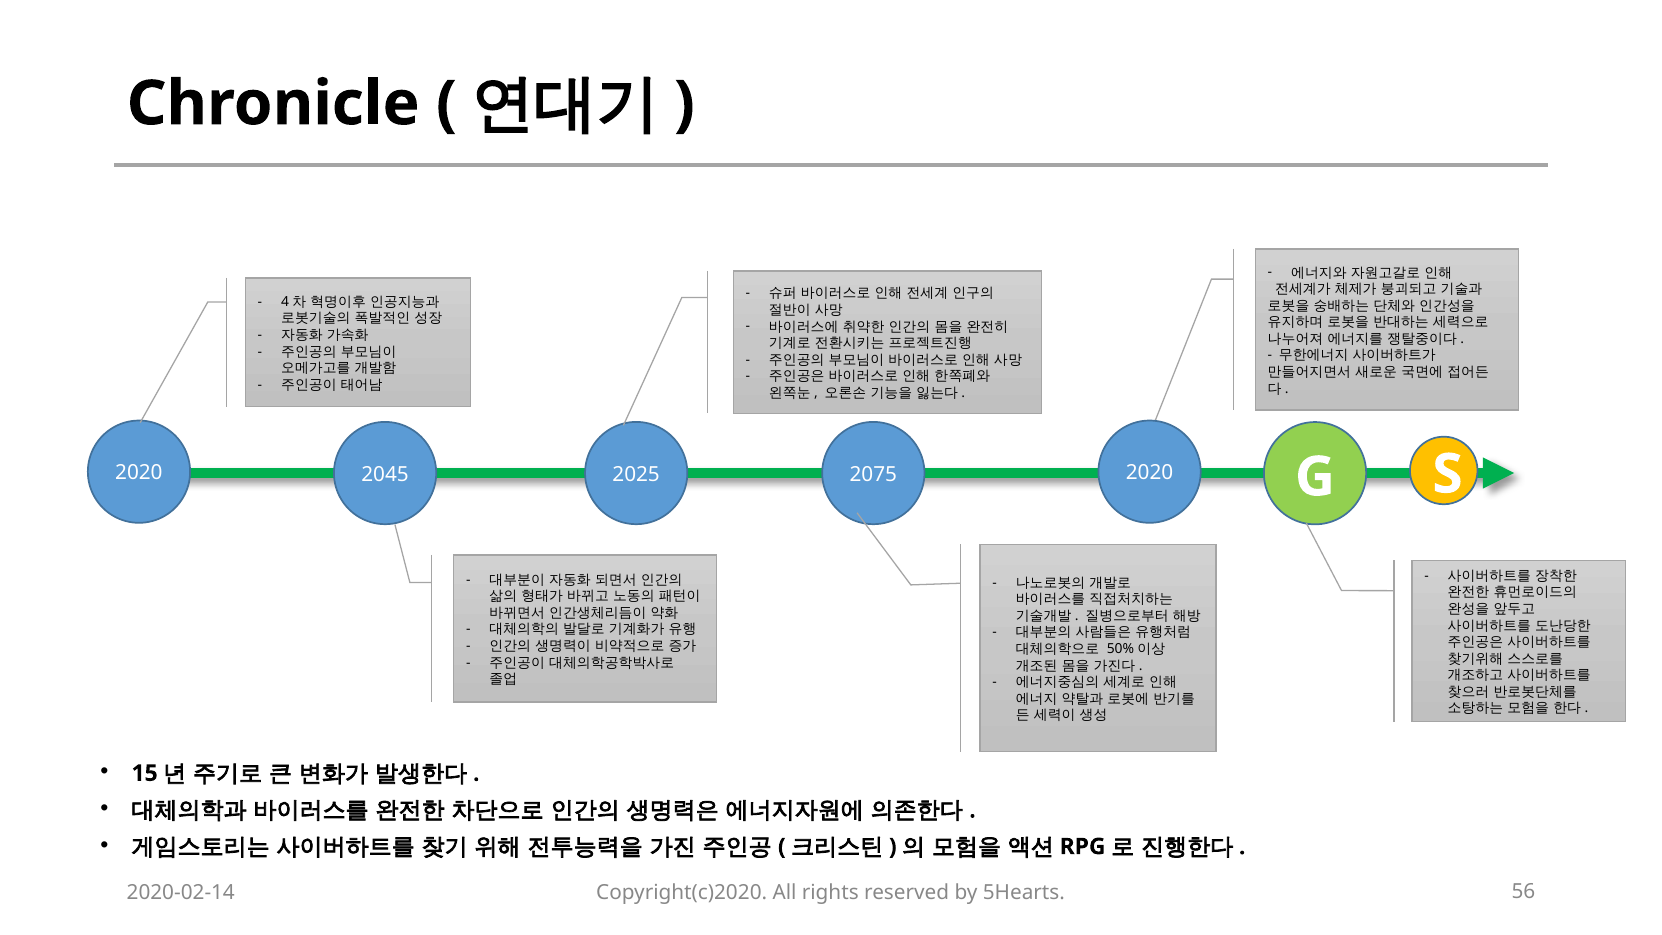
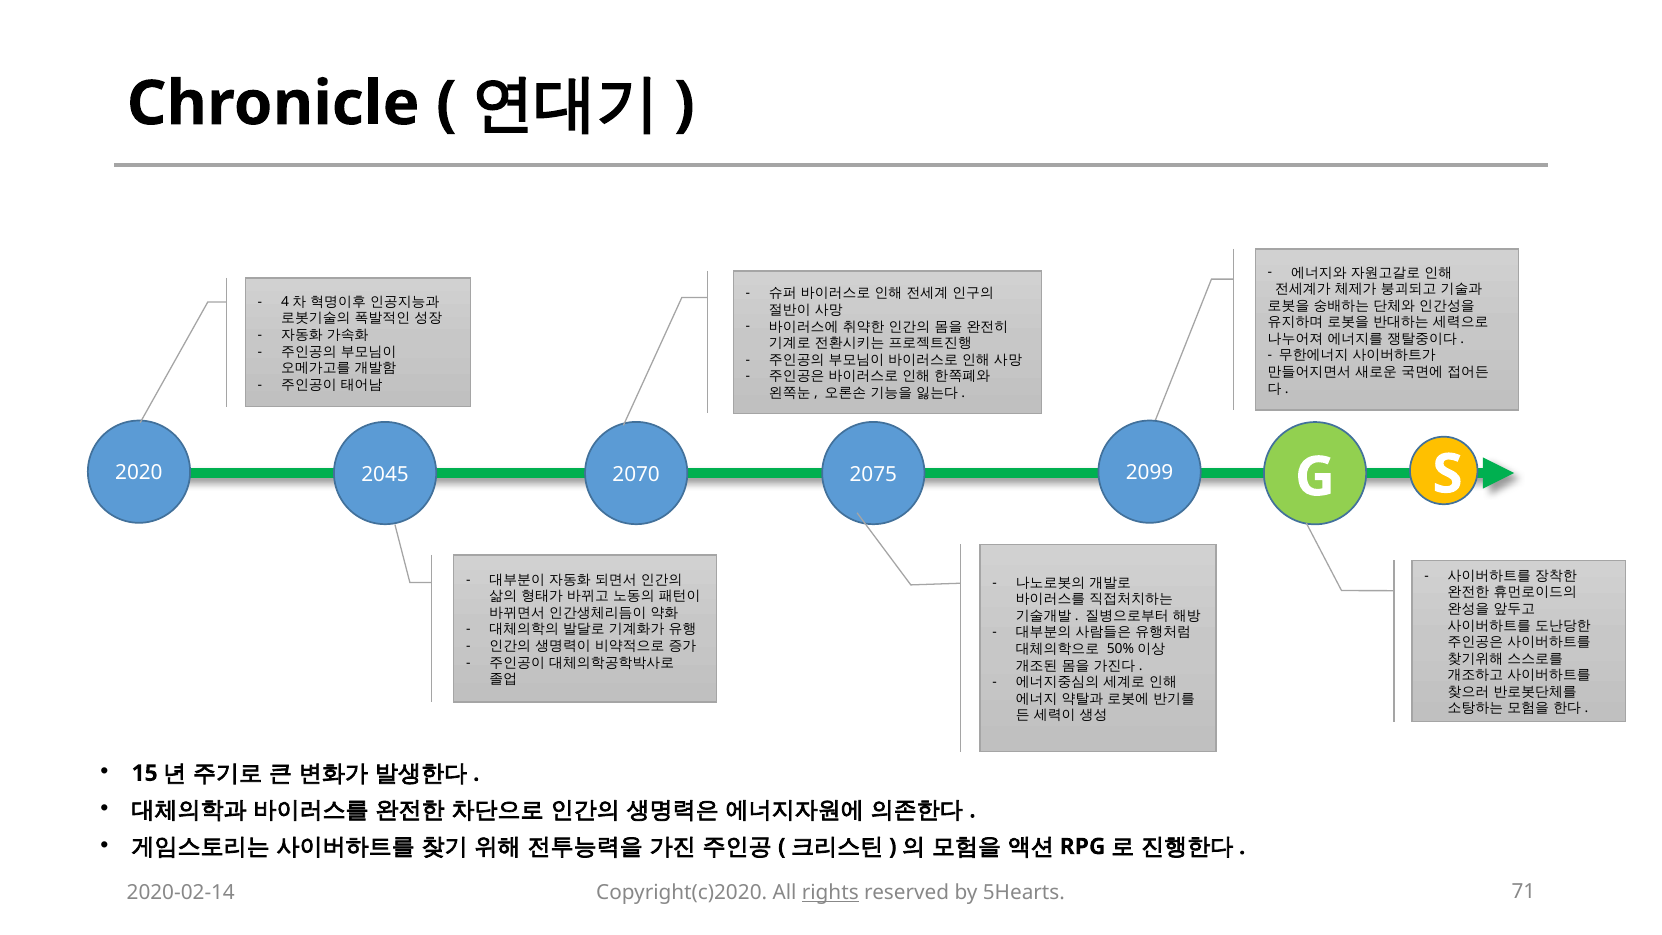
2025: 2025 -> 2070 (636, 474)
2020: 2020 -> 2099 (1150, 473)
rights underline: none -> present (830, 893)
56: 56 -> 71 (1523, 891)
